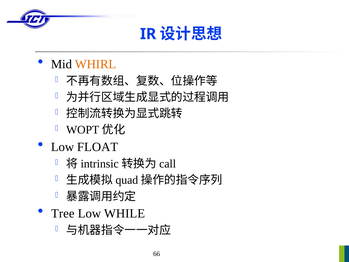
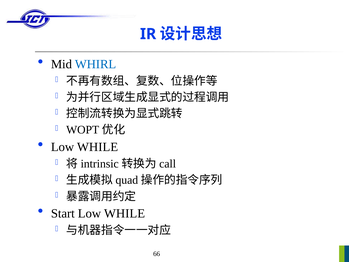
WHIRL colour: orange -> blue (96, 64)
FLOAT: FLOAT -> WHILE (98, 147)
Tree: Tree -> Start (63, 213)
